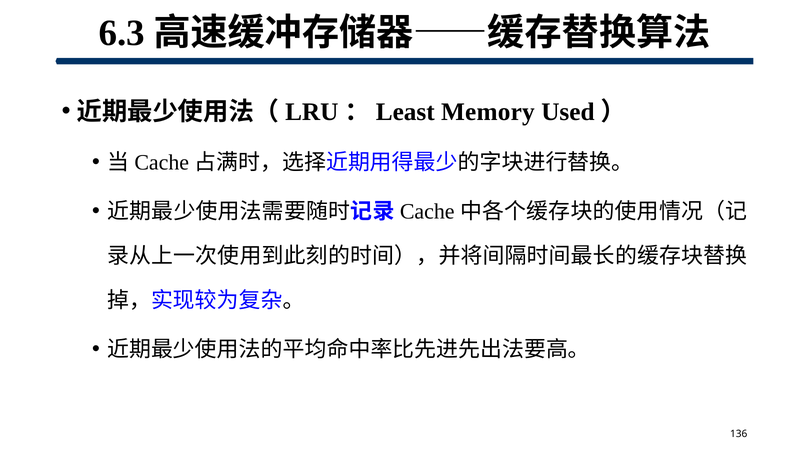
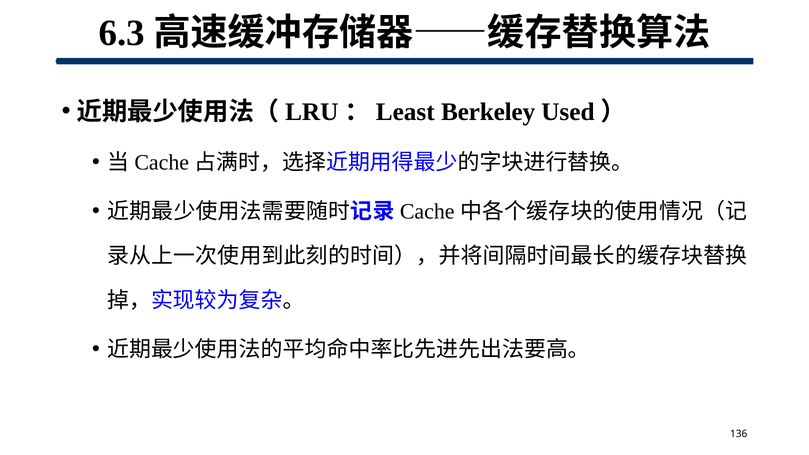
Memory: Memory -> Berkeley (488, 112)
